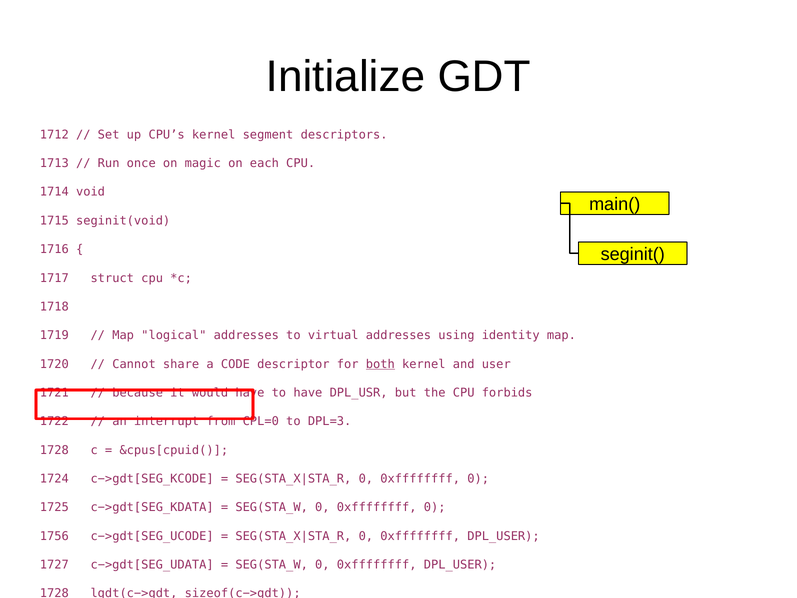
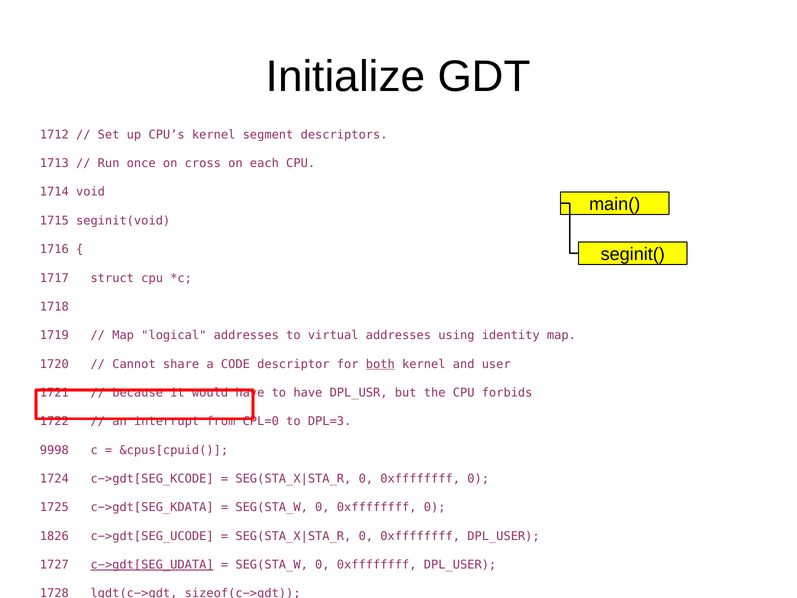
magic: magic -> cross (203, 163)
1728: 1728 -> 9998 (54, 450)
1756: 1756 -> 1826 (54, 536)
c−>gdt[SEG_UDATA underline: none -> present (152, 565)
